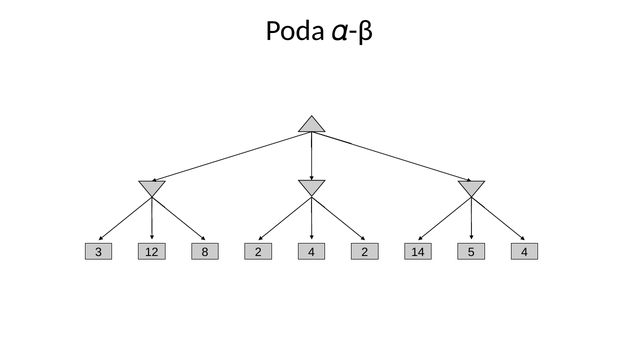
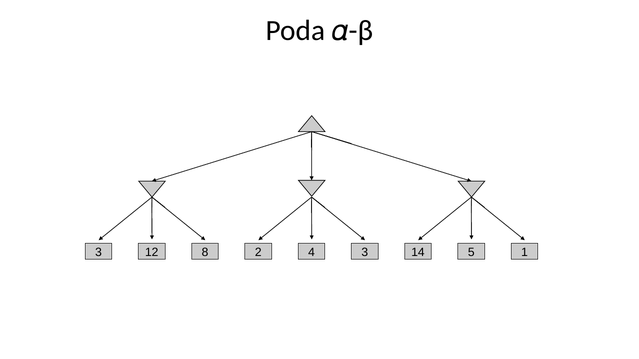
4 2: 2 -> 3 (365, 252)
5 4: 4 -> 1 (525, 252)
